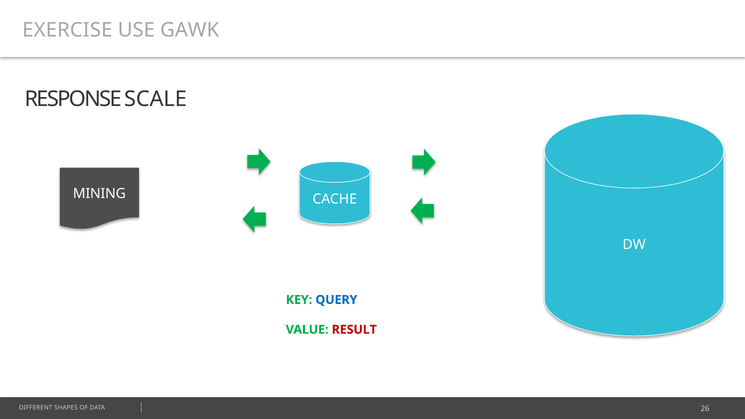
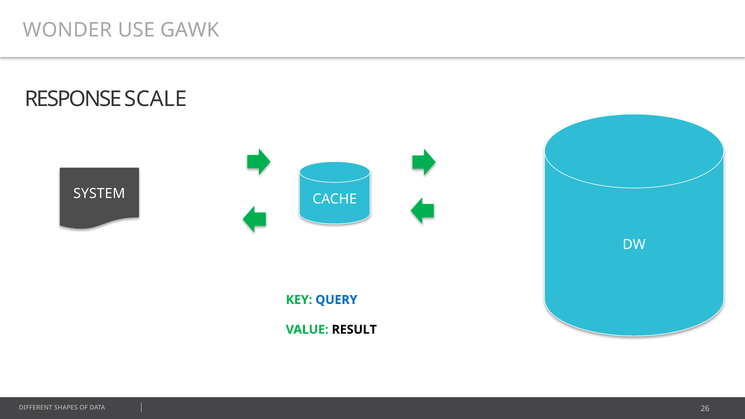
EXERCISE: EXERCISE -> WONDER (67, 30)
MINING: MINING -> SYSTEM (99, 194)
RESULT colour: red -> black (354, 330)
